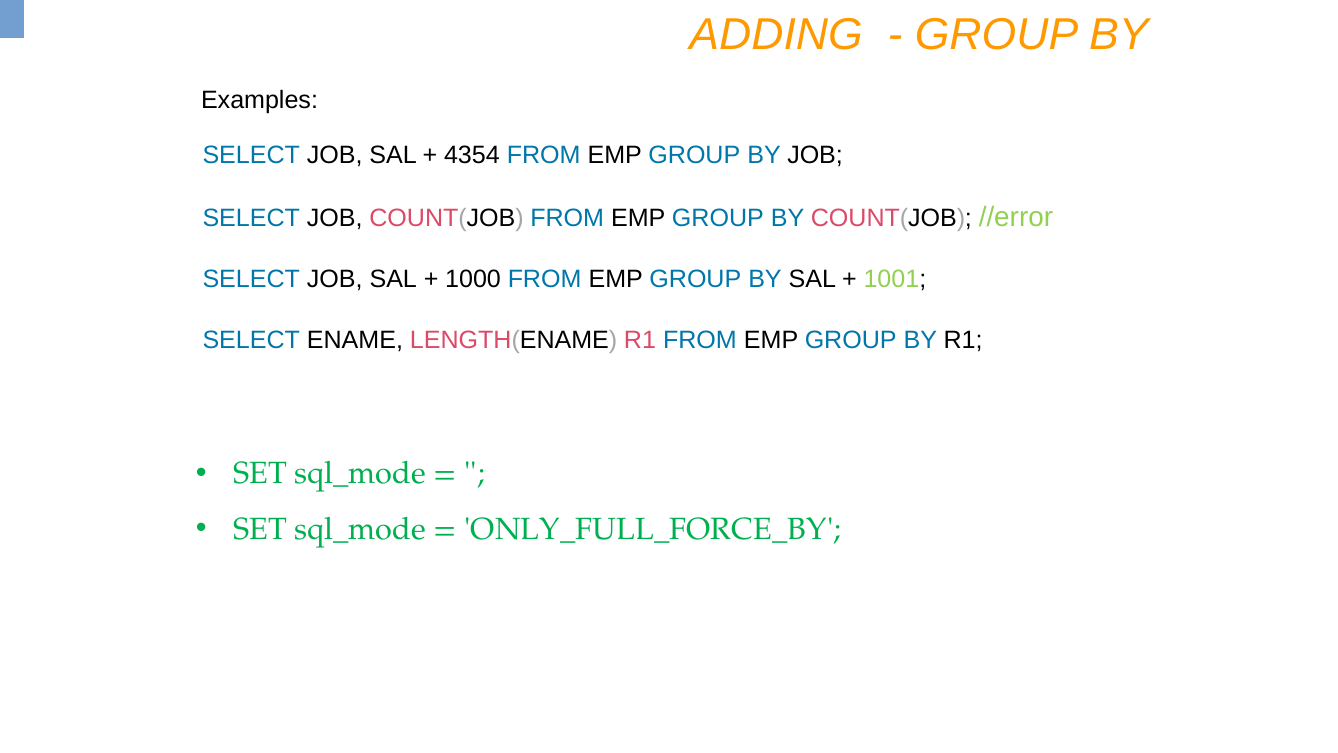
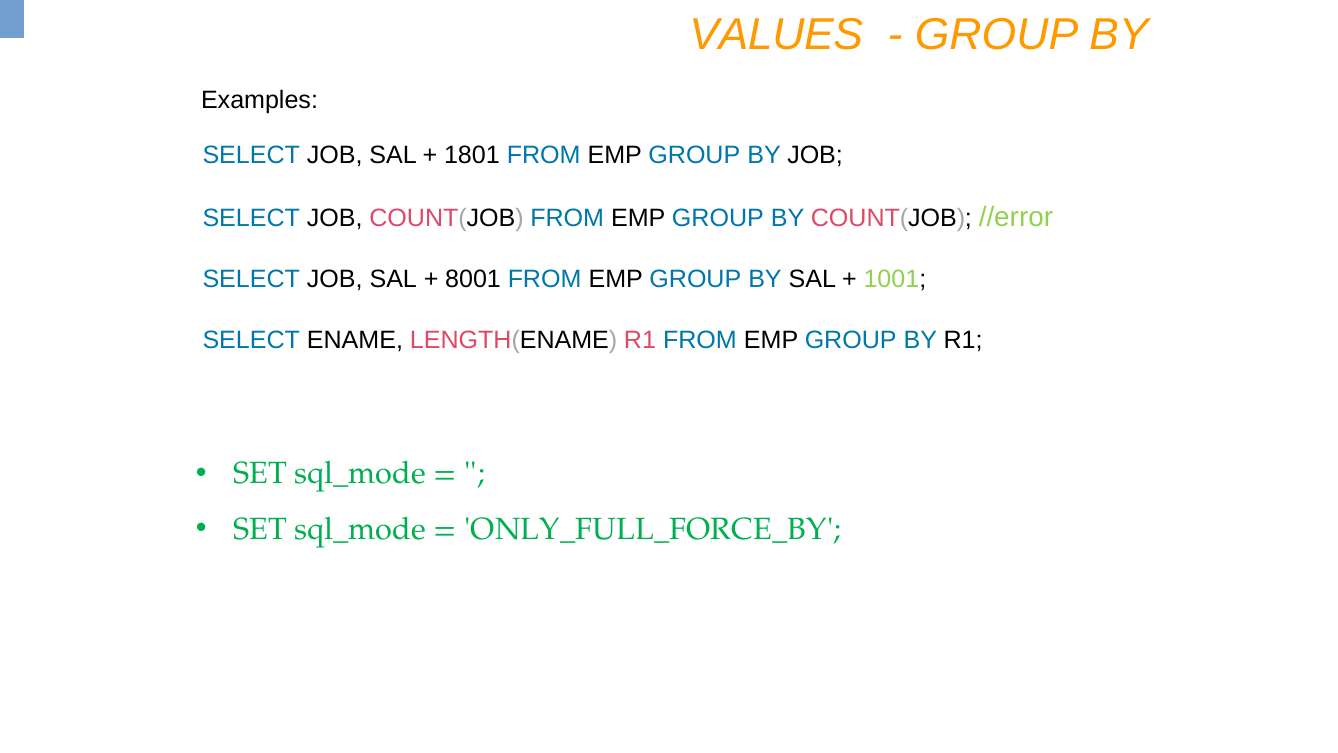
ADDING: ADDING -> VALUES (776, 35)
4354: 4354 -> 1801 (472, 156)
1000: 1000 -> 8001 (473, 279)
